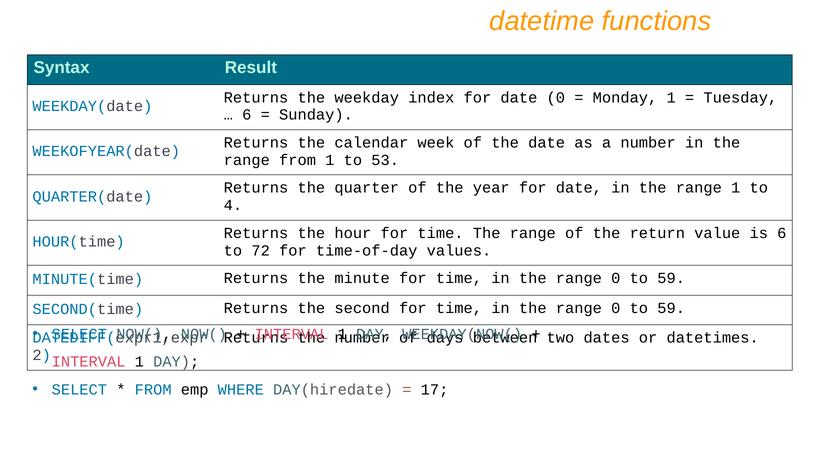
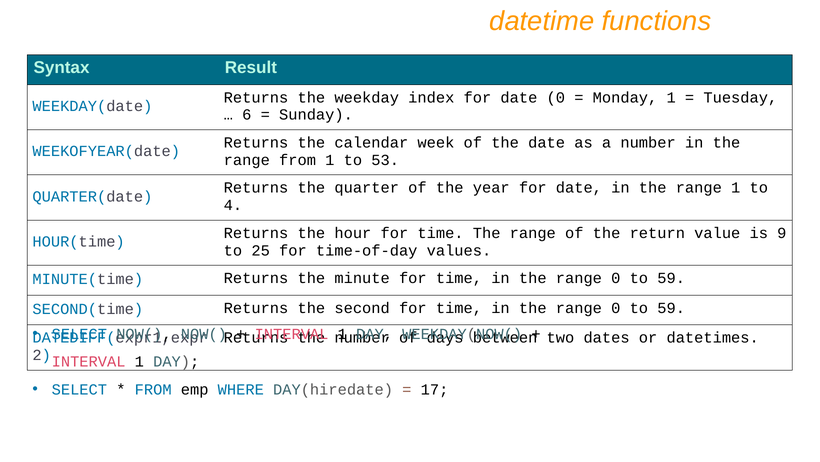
is 6: 6 -> 9 (782, 233)
72: 72 -> 25 (261, 250)
